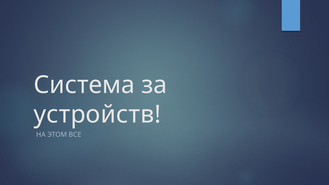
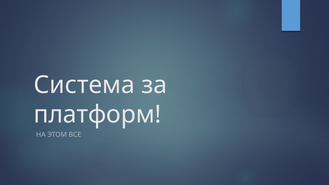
устройств: устройств -> платформ (97, 115)
